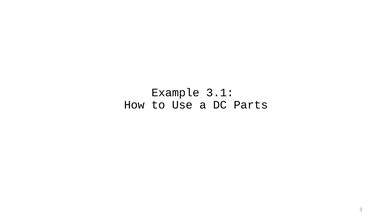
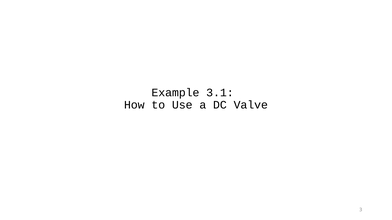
Parts: Parts -> Valve (251, 105)
